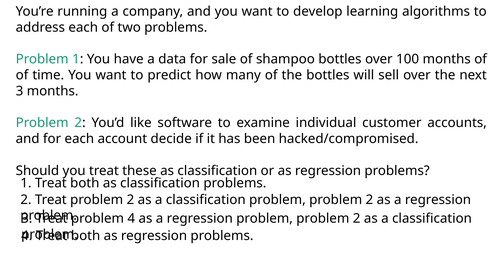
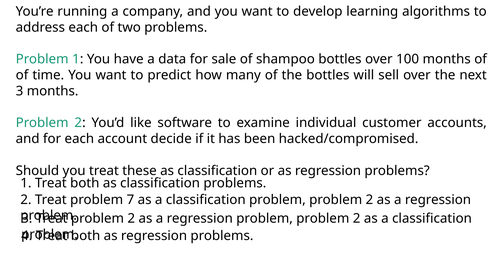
Treat problem 2: 2 -> 7 (130, 200)
4: 4 -> 2 (131, 219)
